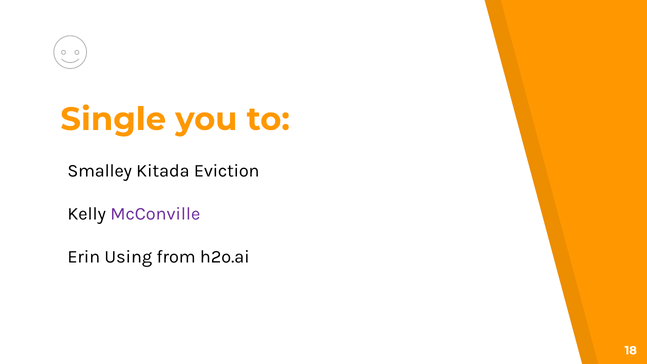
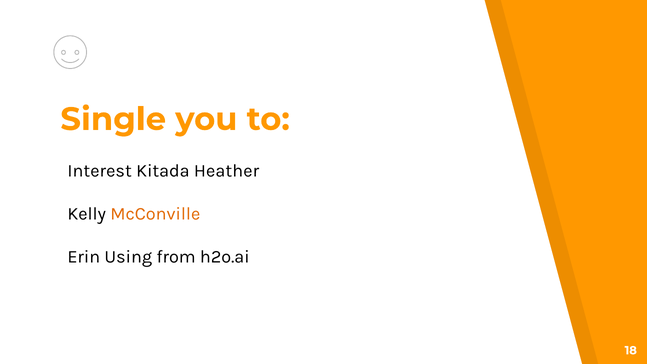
Smalley: Smalley -> Interest (100, 171)
Eviction: Eviction -> Heather (227, 171)
McConville colour: purple -> orange (155, 214)
